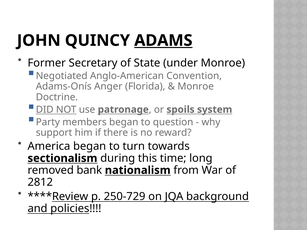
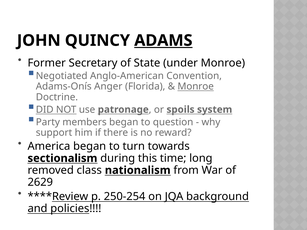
Monroe underline: none -> present (196, 87)
bank: bank -> class (89, 170)
2812: 2812 -> 2629 (40, 182)
250-729: 250-729 -> 250-254 (125, 197)
